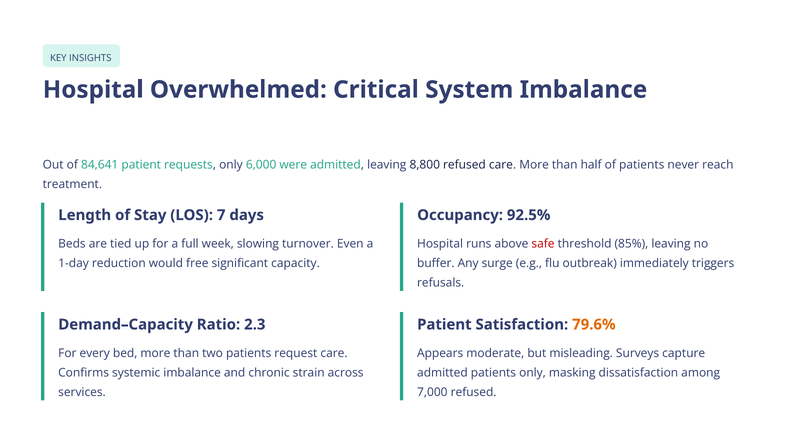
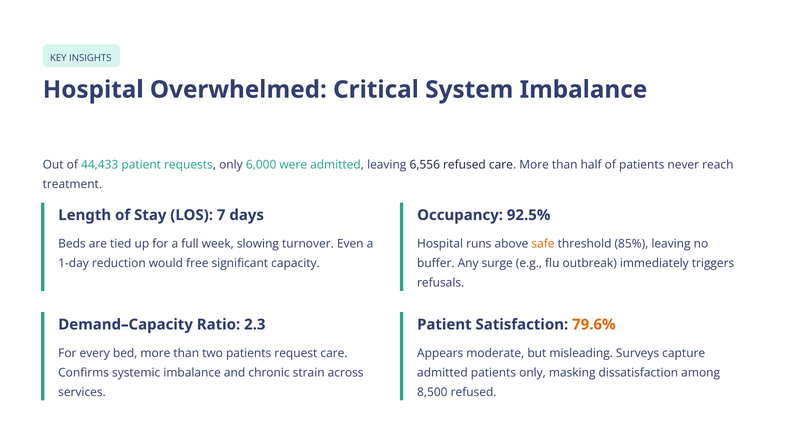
84,641: 84,641 -> 44,433 (100, 165)
8,800: 8,800 -> 6,556 (425, 165)
safe colour: red -> orange (543, 244)
7,000: 7,000 -> 8,500 (432, 392)
